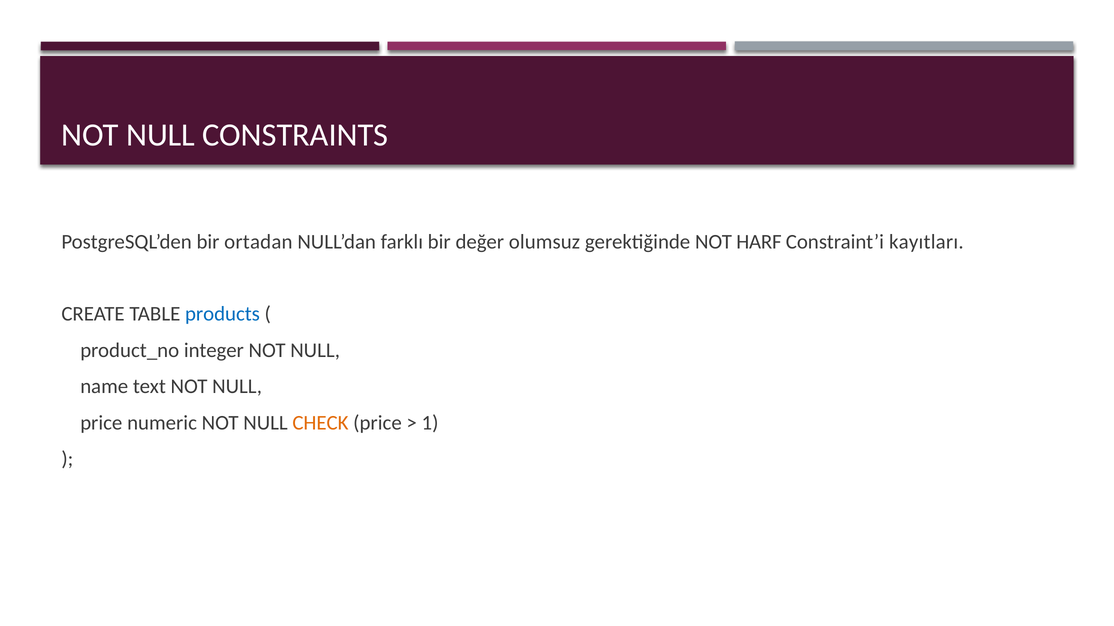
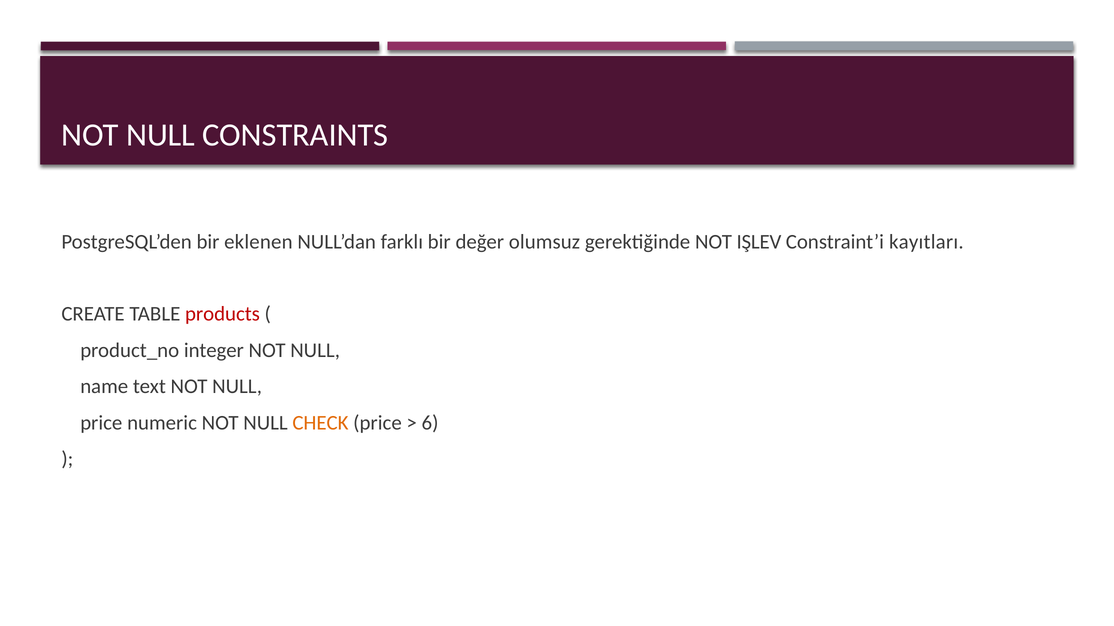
ortadan: ortadan -> eklenen (258, 242)
HARF: HARF -> IŞLEV (759, 242)
products colour: blue -> red (222, 314)
1: 1 -> 6 (430, 423)
